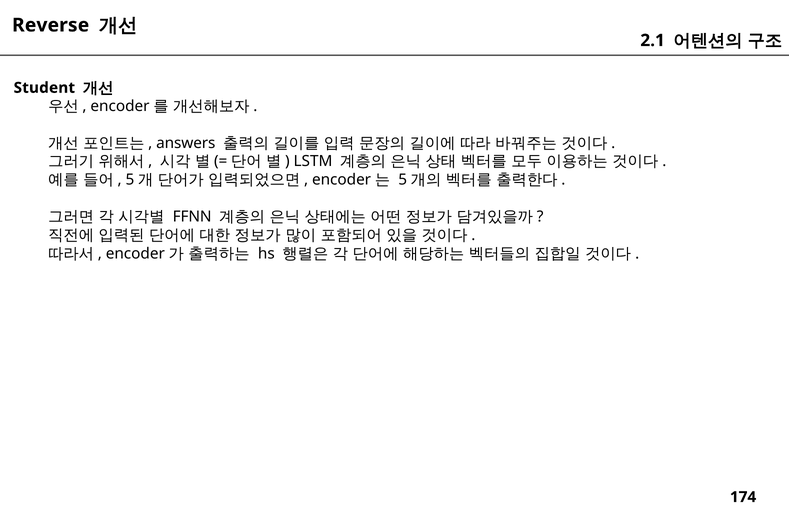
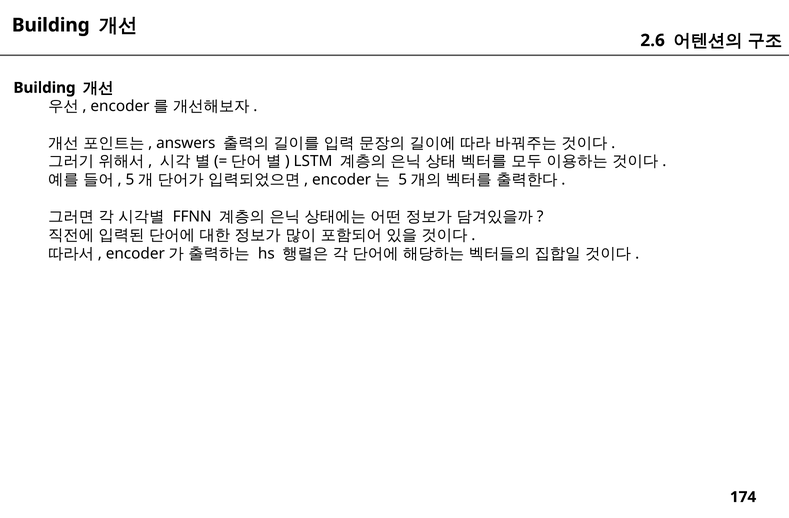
Reverse: Reverse -> Building (51, 25)
2.1: 2.1 -> 2.6 (653, 40)
Student: Student -> Building (44, 88)
